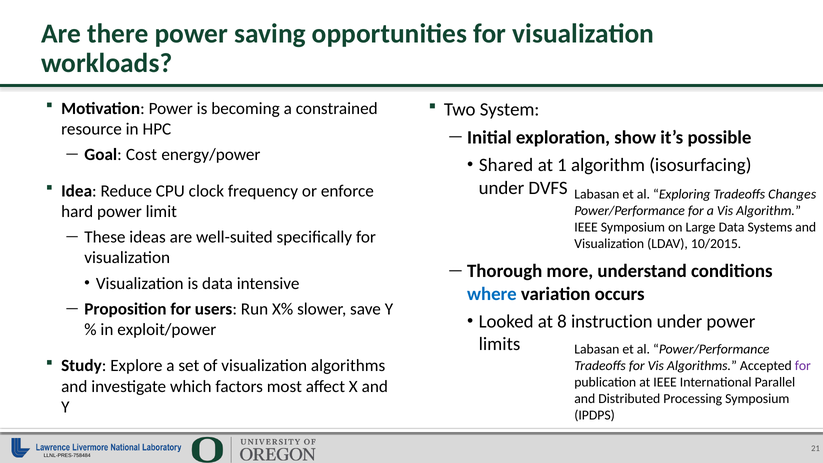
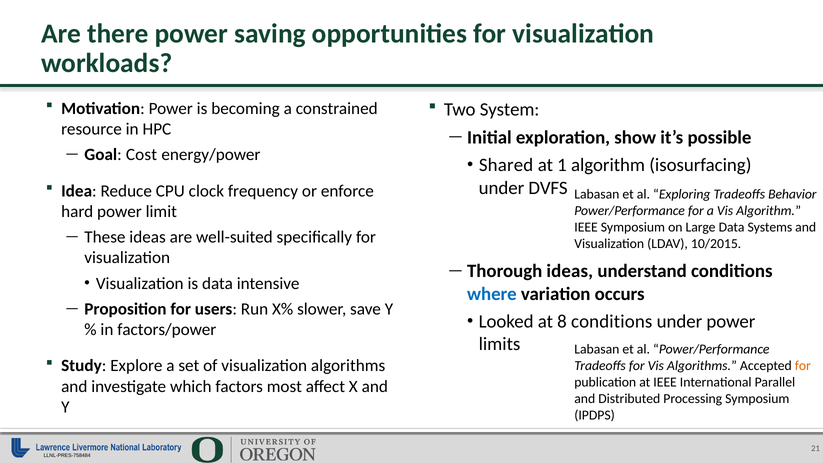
Changes: Changes -> Behavior (792, 194)
more: more -> ideas (570, 271)
8 instruction: instruction -> conditions (612, 322)
exploit/power: exploit/power -> factors/power (167, 330)
for colour: purple -> orange (803, 366)
